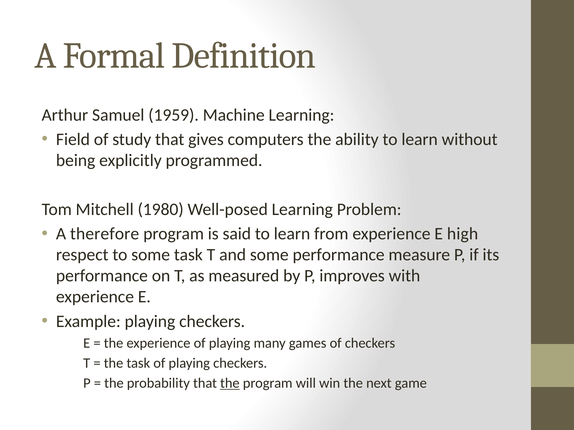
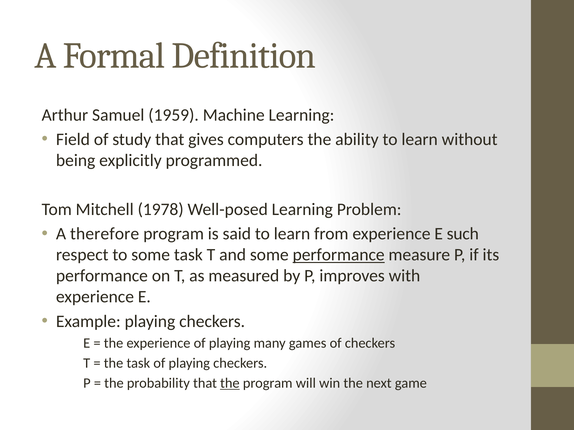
1980: 1980 -> 1978 (161, 210)
high: high -> such (463, 234)
performance underline: none -> present (339, 255)
